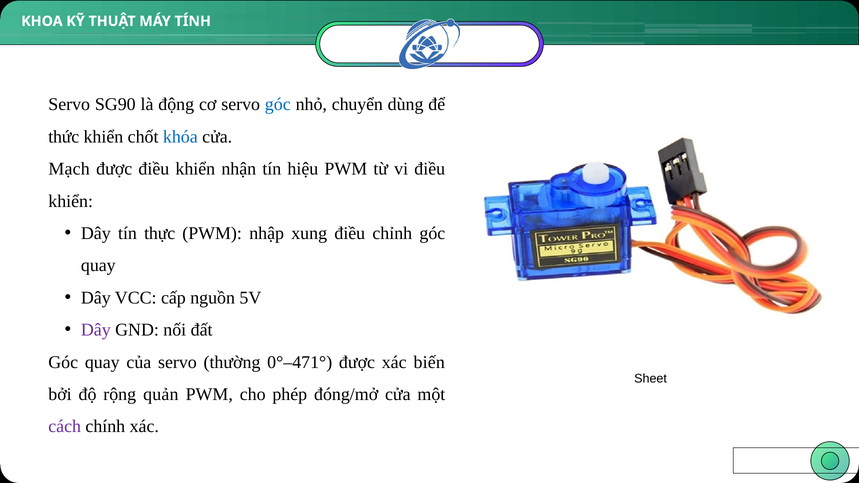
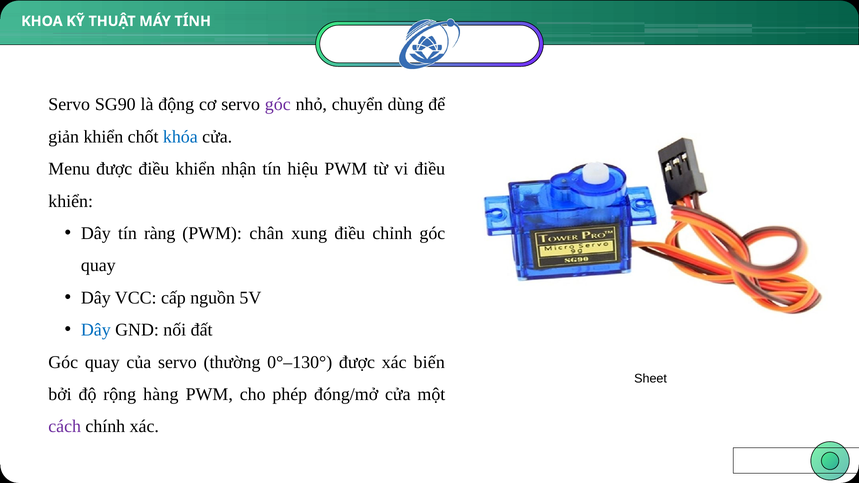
góc colour: blue -> purple (278, 105)
thức: thức -> giản (64, 137)
Mạch: Mạch -> Menu (69, 169)
thực: thực -> ràng (160, 233)
nhập: nhập -> chân (267, 233)
Dây colour: purple -> blue (96, 330)
0°–471°: 0°–471° -> 0°–130° (300, 362)
quản: quản -> hàng (161, 395)
